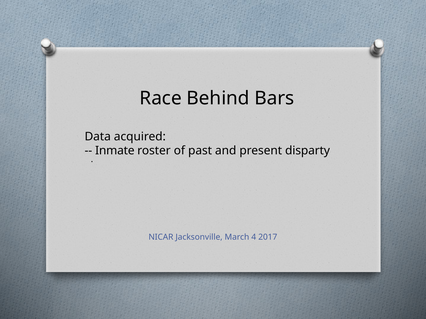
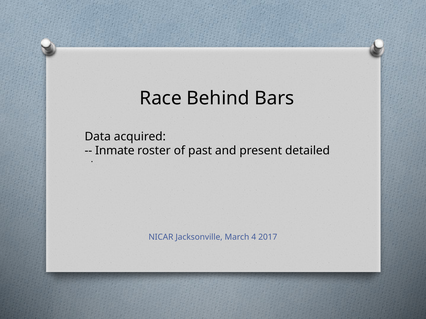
disparty: disparty -> detailed (308, 151)
